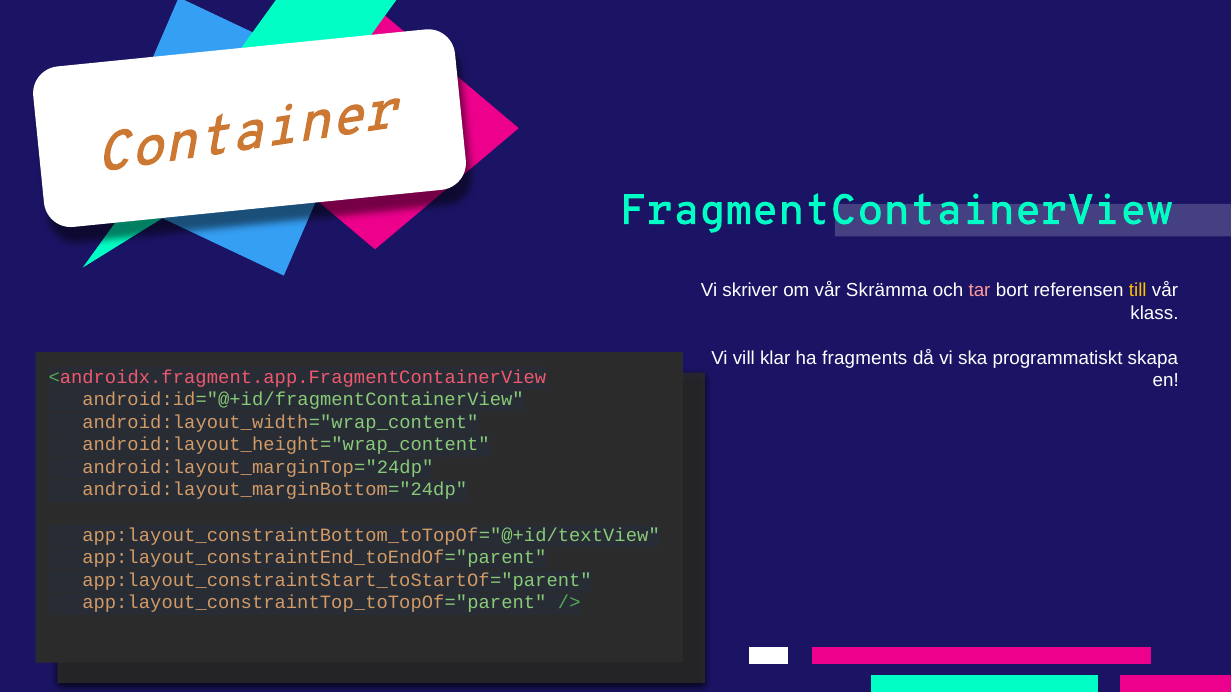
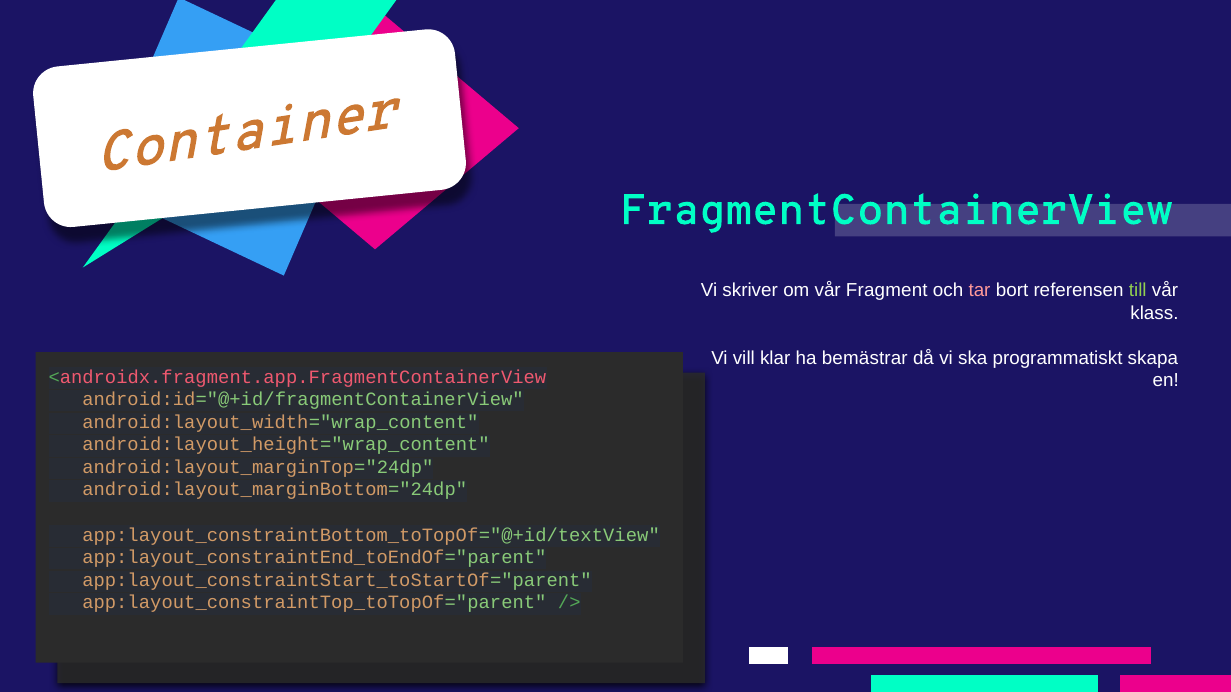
Skrämma: Skrämma -> Fragment (887, 291)
till colour: yellow -> light green (1138, 291)
fragments: fragments -> bemästrar (865, 358)
